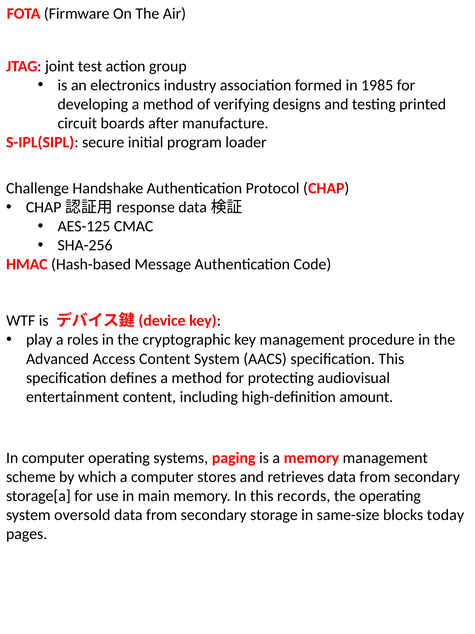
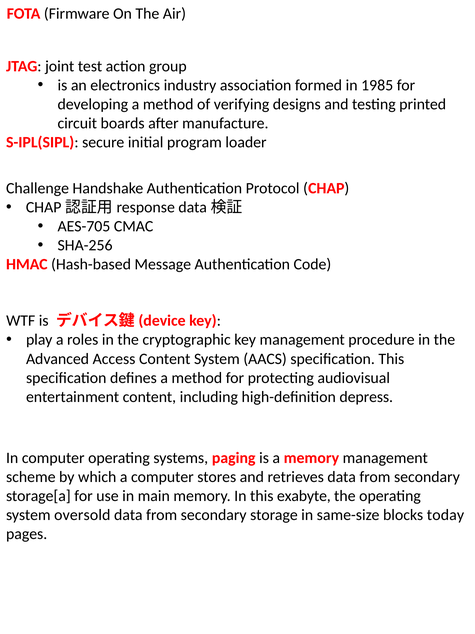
AES-125: AES-125 -> AES-705 (84, 226)
amount: amount -> depress (366, 396)
records: records -> exabyte (304, 495)
